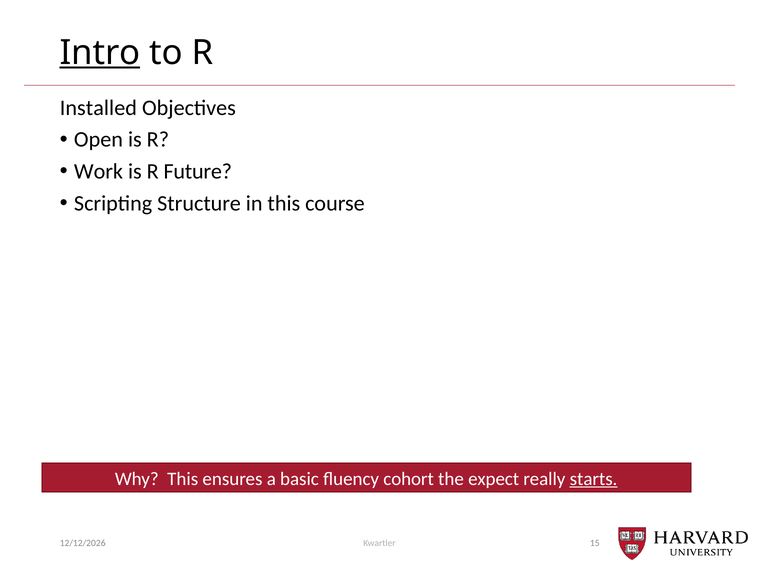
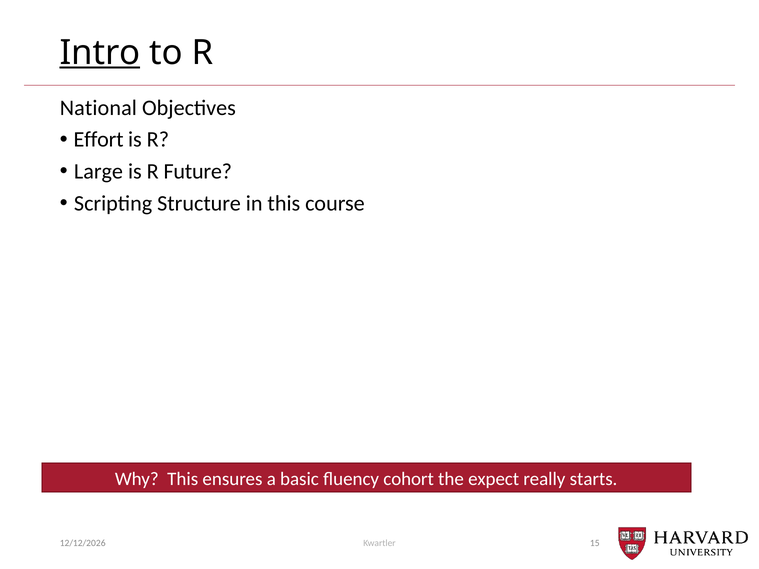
Installed: Installed -> National (98, 108)
Open: Open -> Effort (99, 140)
Work: Work -> Large (98, 172)
starts underline: present -> none (594, 479)
